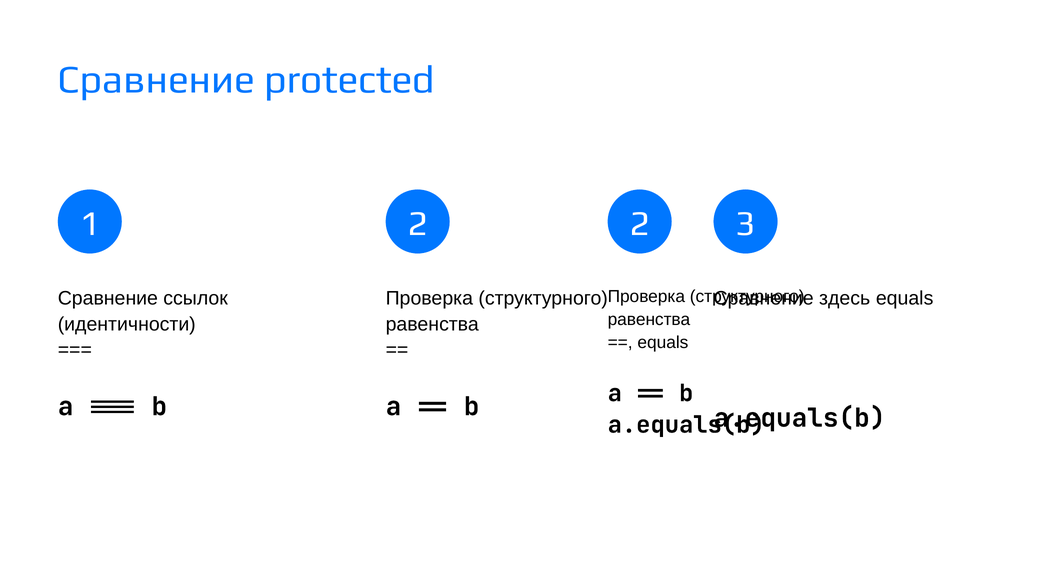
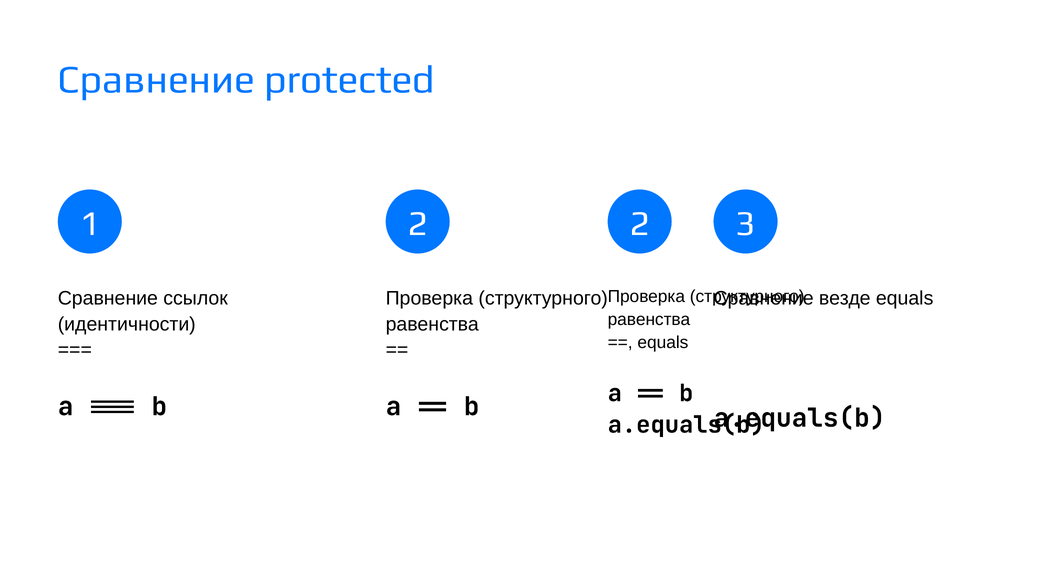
здесь: здесь -> везде (845, 298)
